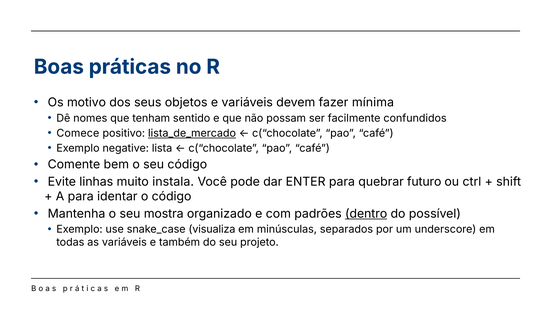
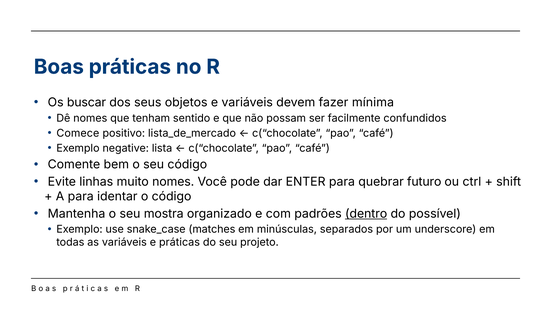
motivo: motivo -> buscar (87, 102)
lista_de_mercado underline: present -> none (192, 133)
muito instala: instala -> nomes (173, 182)
visualiza: visualiza -> matches (212, 229)
e também: também -> práticas (179, 242)
